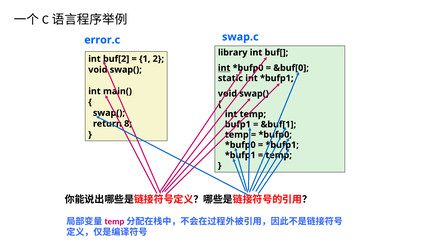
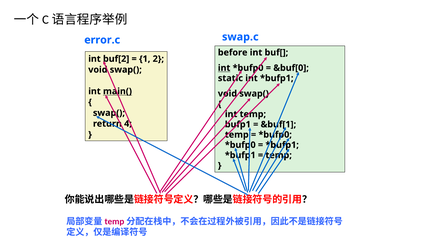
library: library -> before (233, 53)
main( underline: none -> present (117, 91)
8: 8 -> 4 (128, 124)
